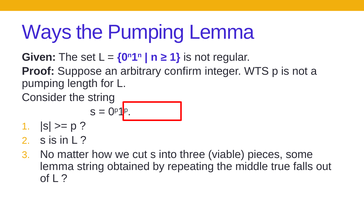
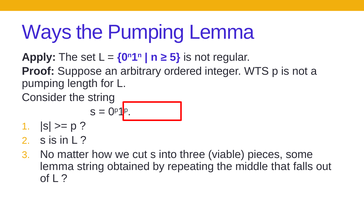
Given: Given -> Apply (39, 57)
1: 1 -> 5 (175, 57)
confirm: confirm -> ordered (183, 71)
true: true -> that (281, 166)
